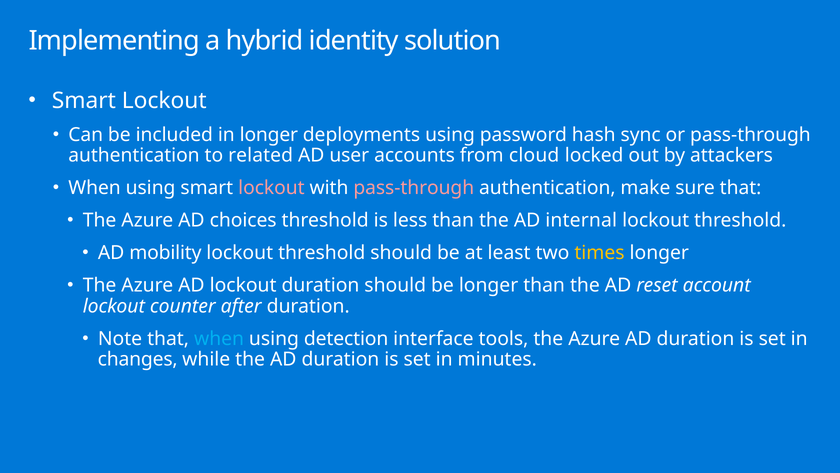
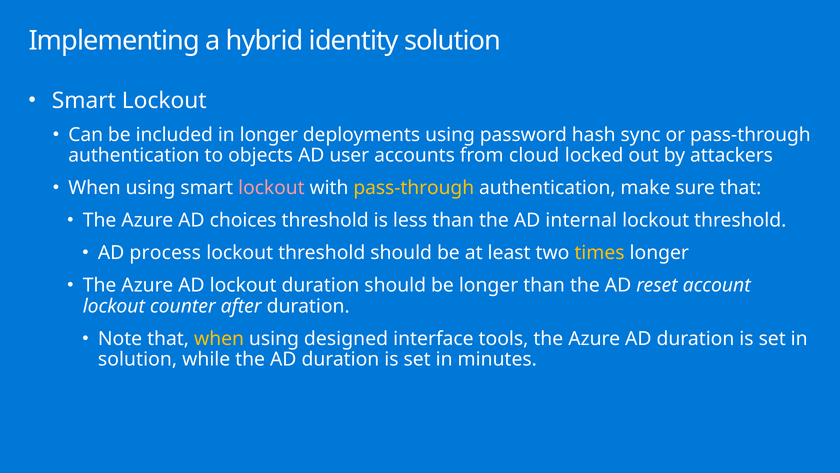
related: related -> objects (261, 155)
pass-through colour: pink -> yellow (414, 188)
mobility: mobility -> process (165, 253)
when colour: light blue -> yellow (219, 338)
detection: detection -> designed (346, 338)
changes: changes -> solution (138, 359)
